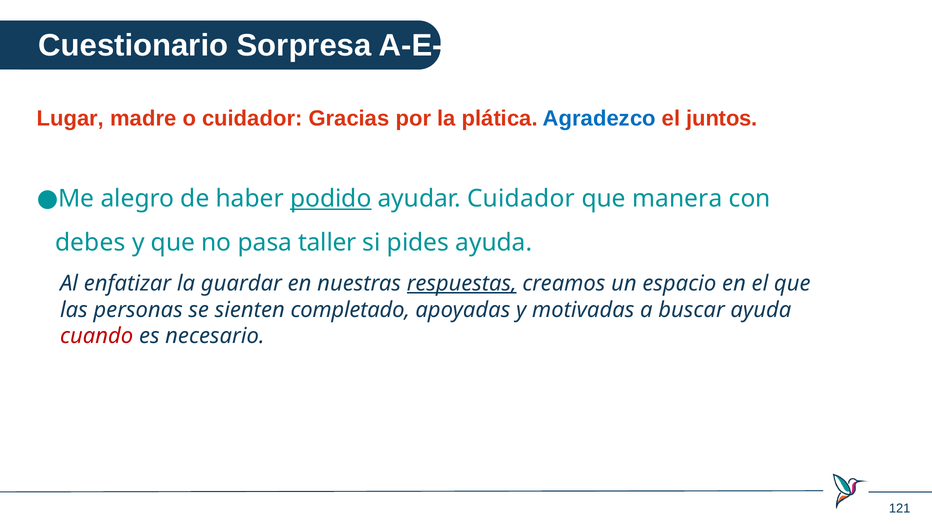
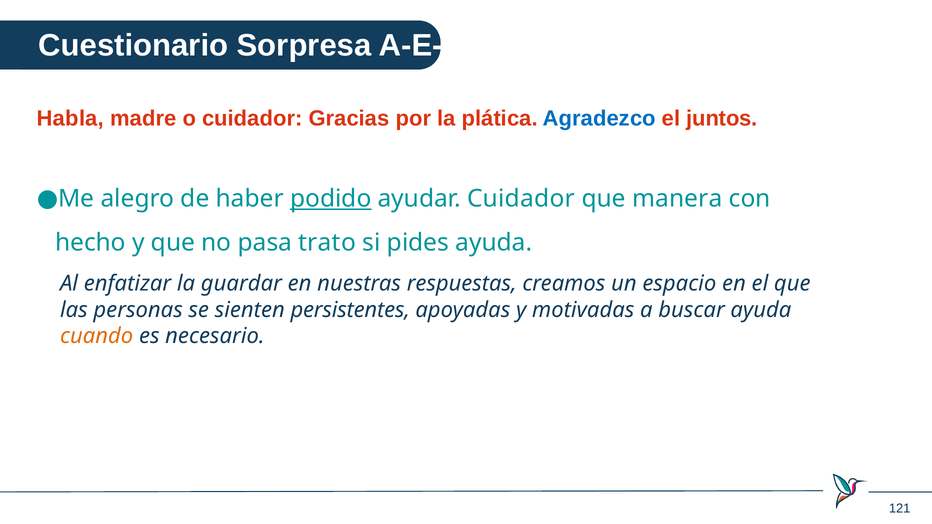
Lugar: Lugar -> Habla (70, 118)
debes: debes -> hecho (90, 243)
taller: taller -> trato (327, 243)
respuestas underline: present -> none (462, 284)
completado: completado -> persistentes (350, 310)
cuando colour: red -> orange (97, 336)
